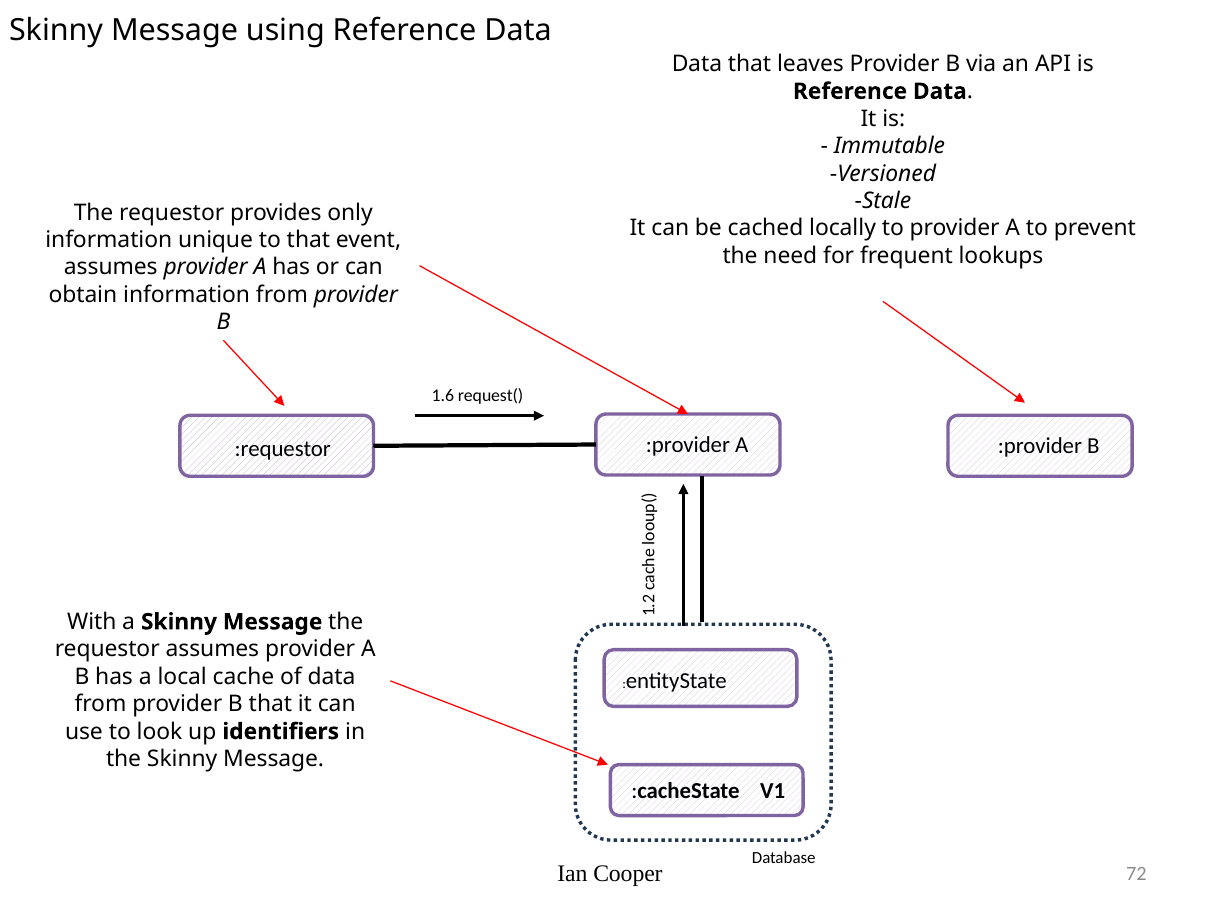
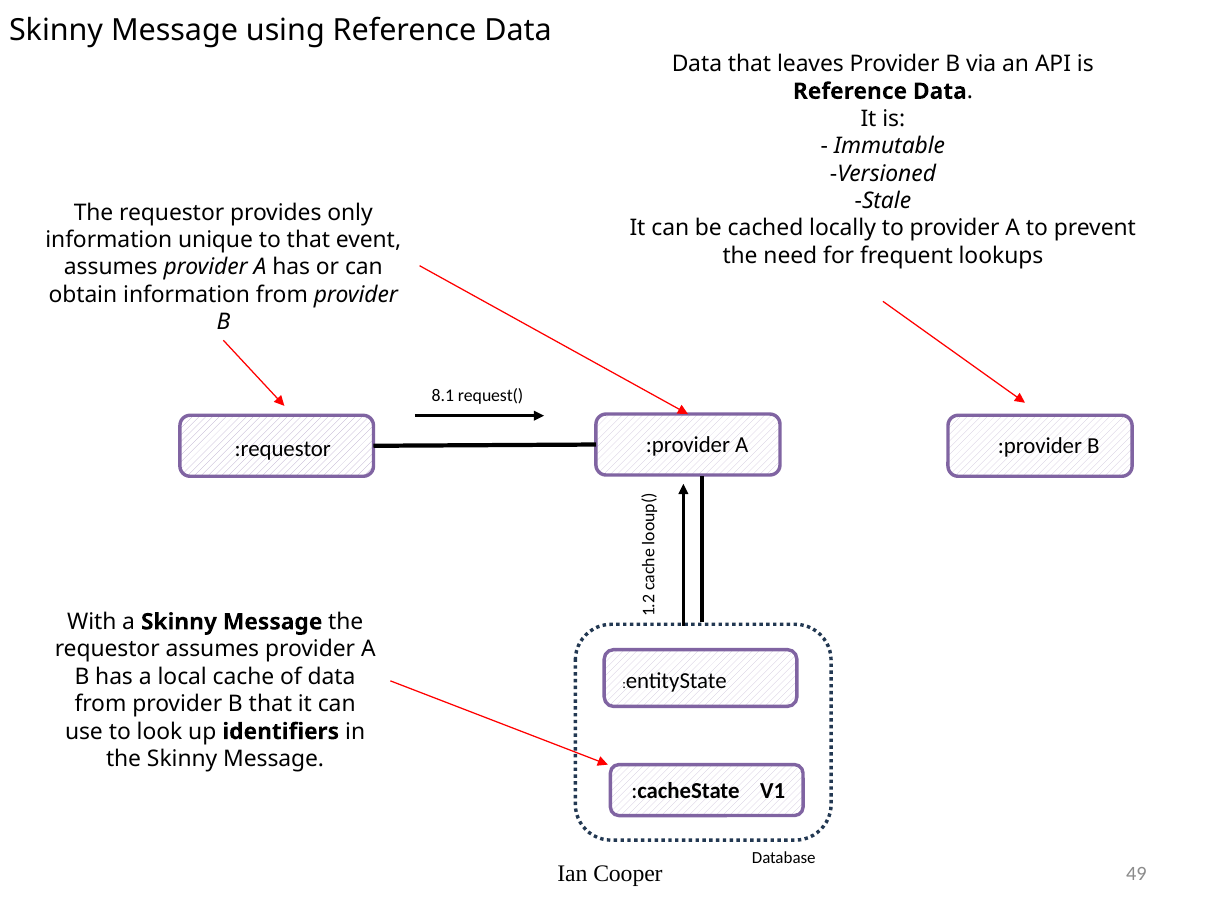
1.6: 1.6 -> 8.1 (443, 396)
72: 72 -> 49 (1136, 874)
